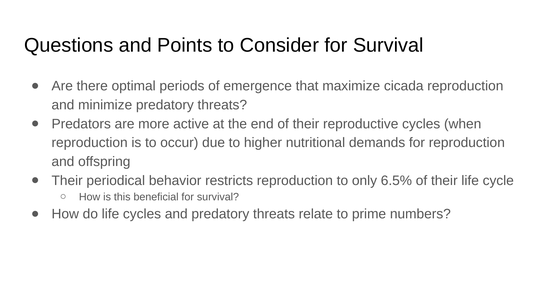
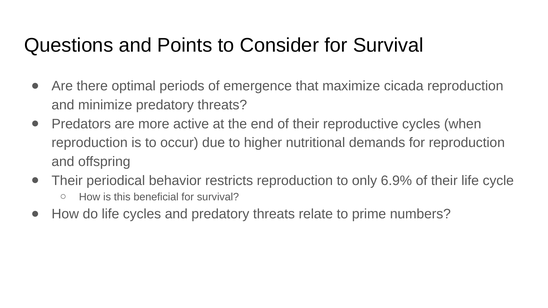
6.5%: 6.5% -> 6.9% (396, 181)
